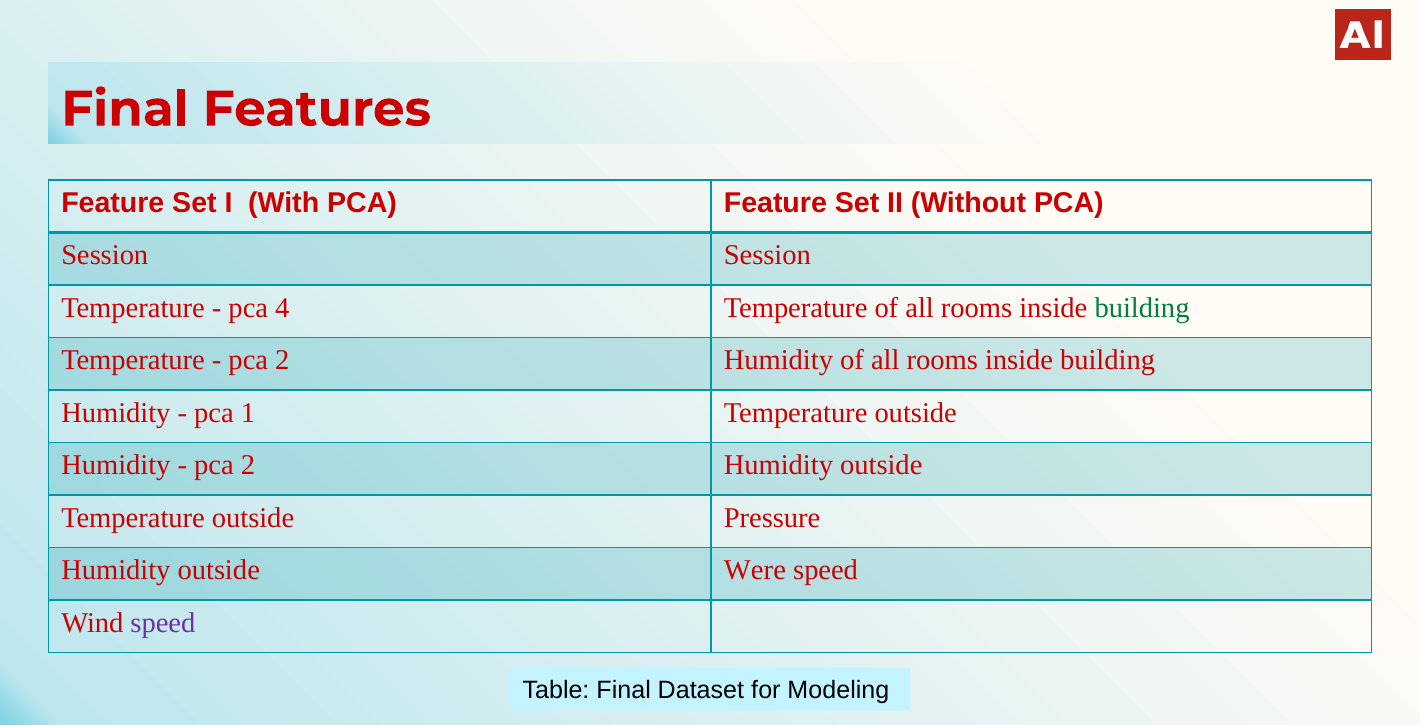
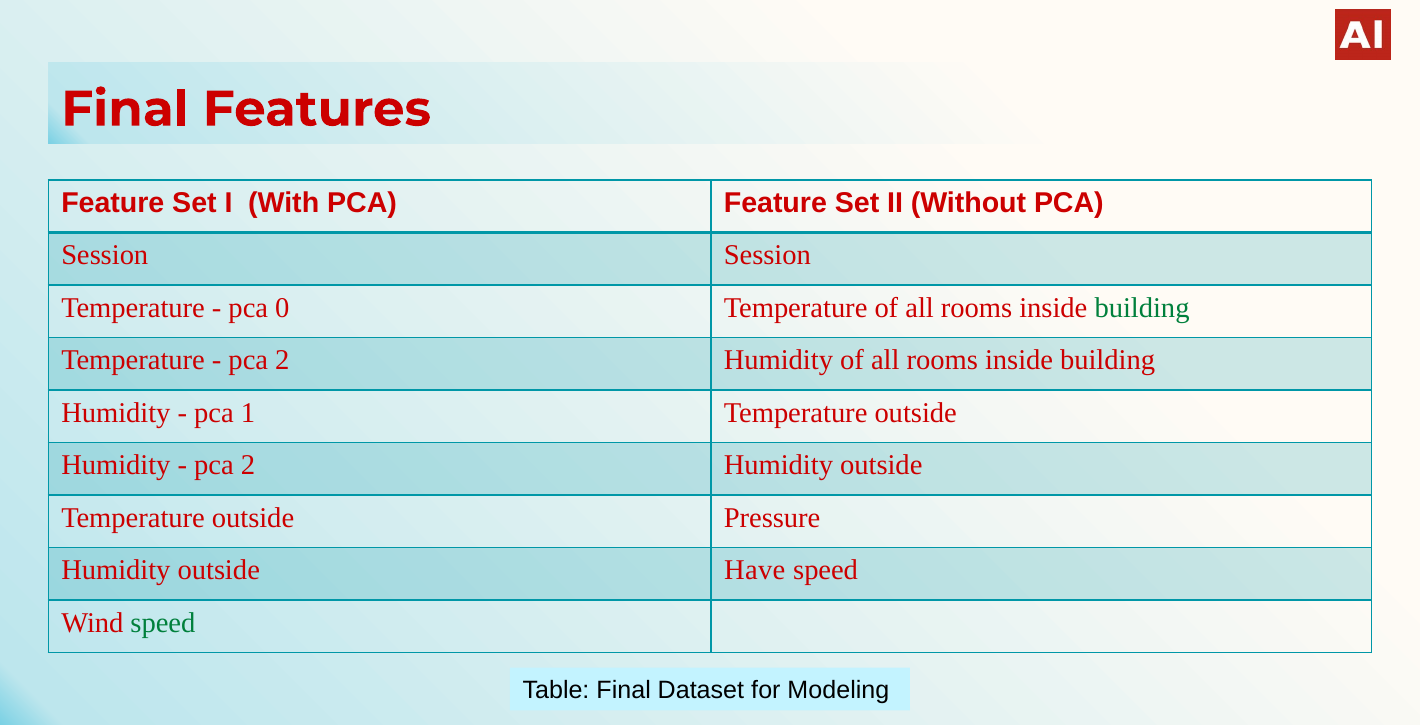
4: 4 -> 0 (282, 307)
Were: Were -> Have (755, 570)
speed colour: purple -> green (163, 622)
